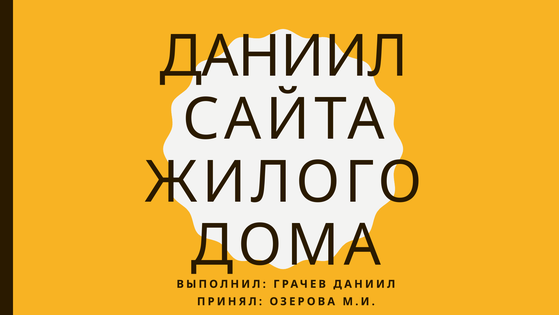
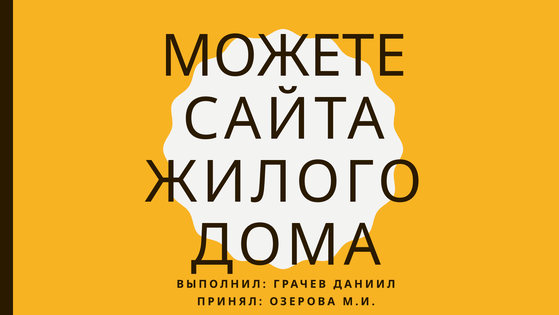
ДАНИИЛ: ДАНИИЛ -> МОЖЕТЕ (284, 56)
